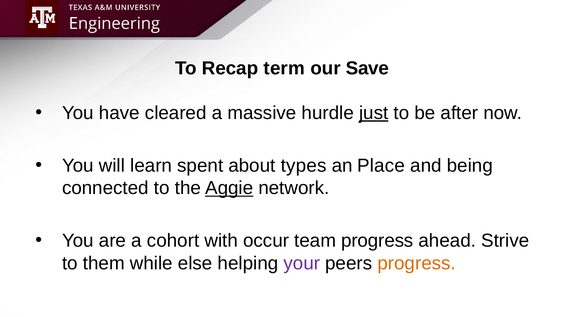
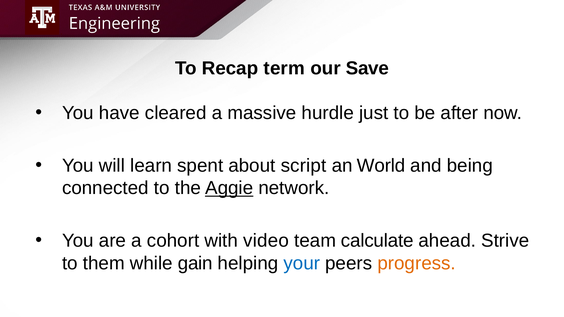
just underline: present -> none (374, 113)
types: types -> script (304, 166)
Place: Place -> World (381, 166)
occur: occur -> video (266, 241)
team progress: progress -> calculate (377, 241)
else: else -> gain (195, 263)
your colour: purple -> blue (302, 263)
